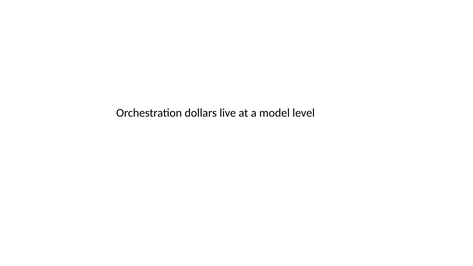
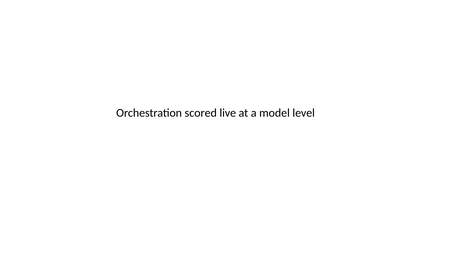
dollars: dollars -> scored (201, 113)
